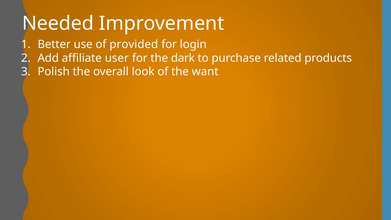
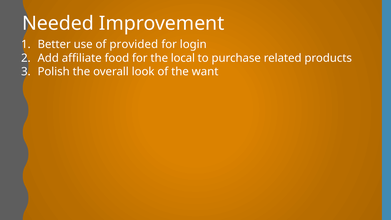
user: user -> food (117, 58)
dark: dark -> local (183, 58)
